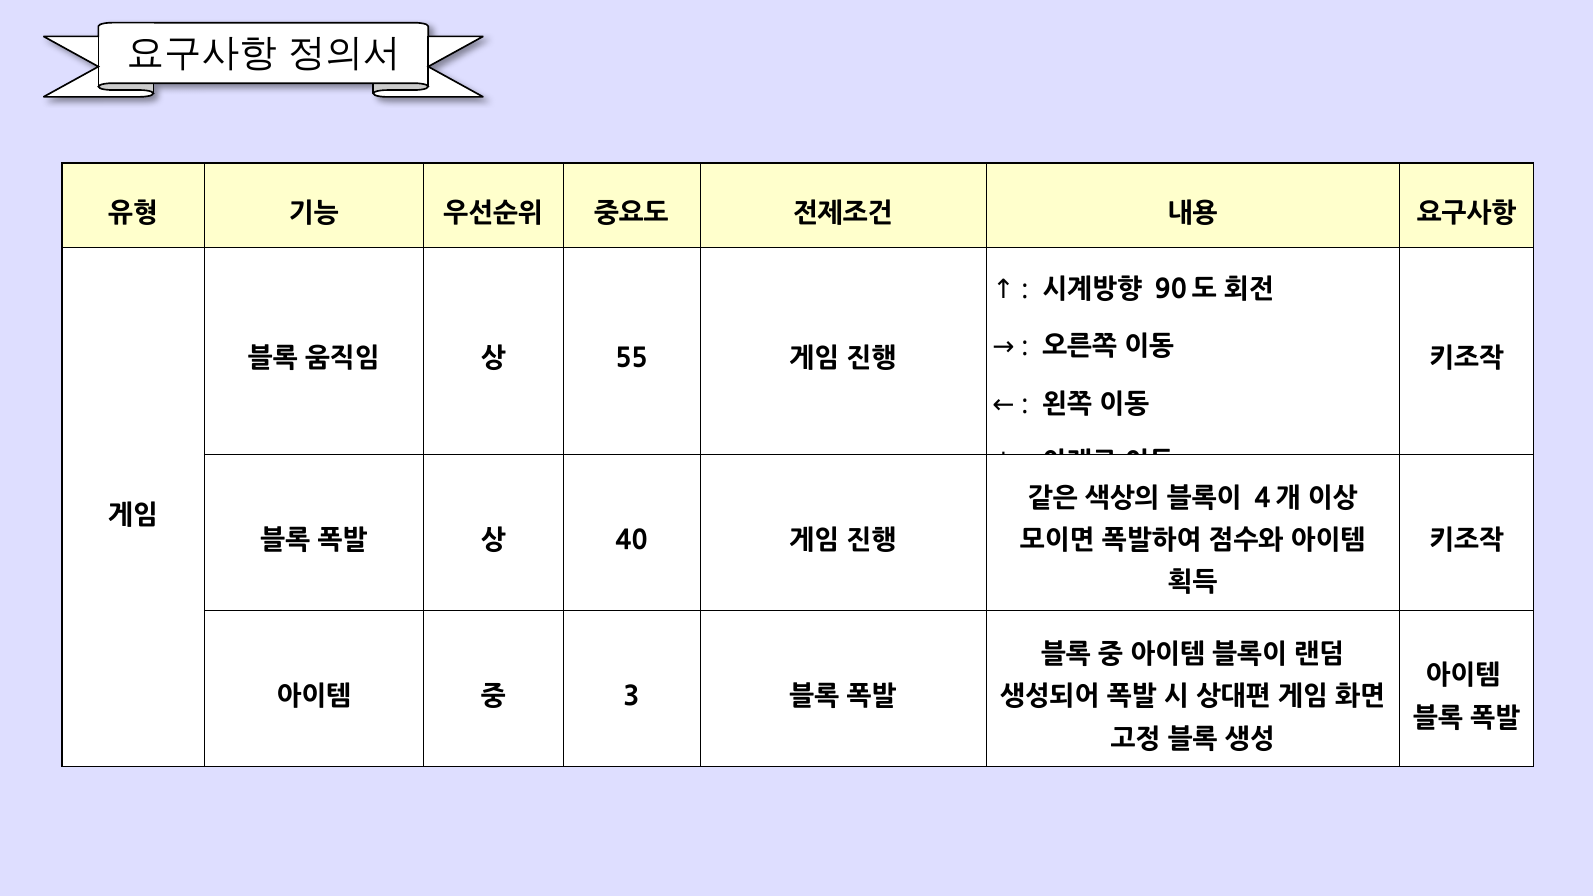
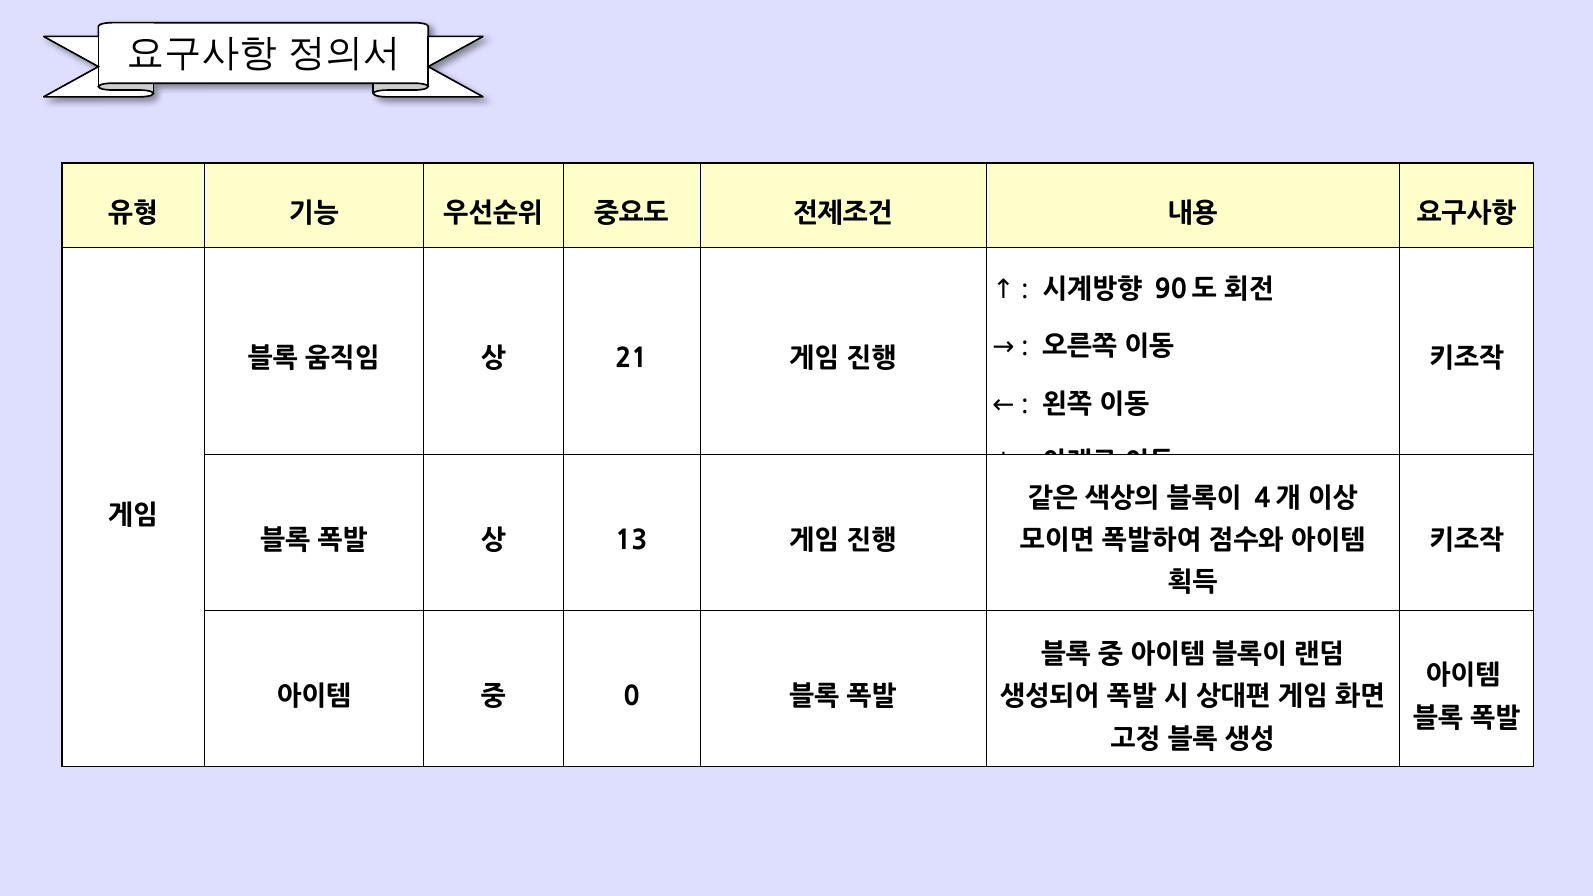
55: 55 -> 21 (631, 359)
40: 40 -> 13 (631, 541)
3: 3 -> 0 (631, 697)
